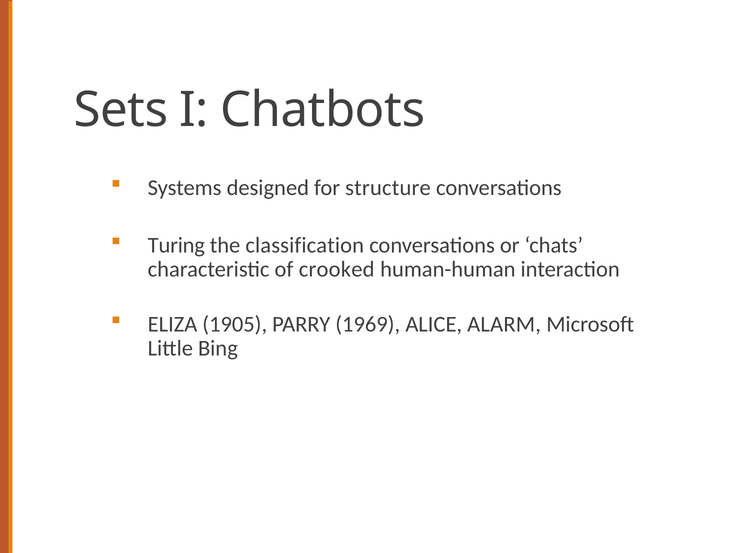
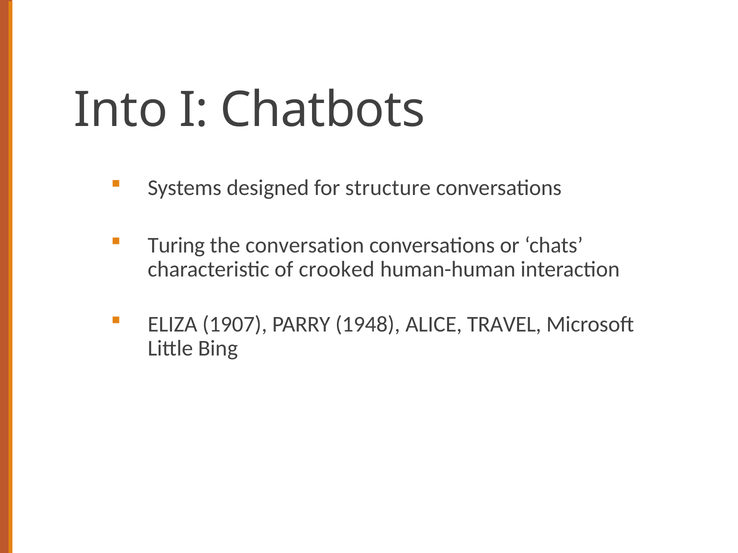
Sets: Sets -> Into (121, 110)
classification: classification -> conversation (305, 245)
1905: 1905 -> 1907 (235, 324)
1969: 1969 -> 1948 (368, 324)
ALARM: ALARM -> TRAVEL (504, 324)
